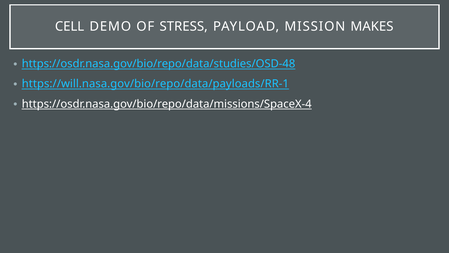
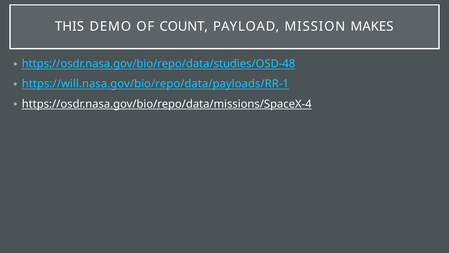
CELL: CELL -> THIS (69, 27)
STRESS: STRESS -> COUNT (184, 27)
